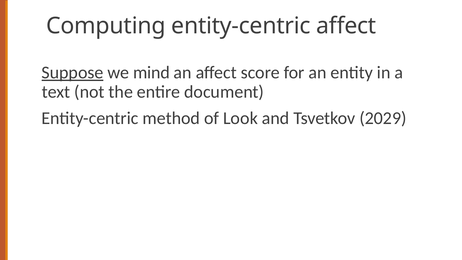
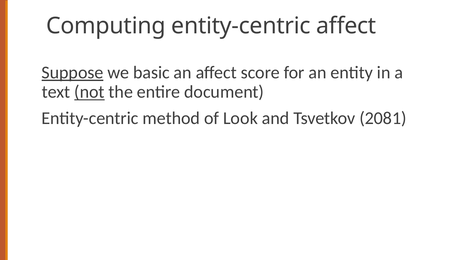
mind: mind -> basic (151, 73)
not underline: none -> present (89, 92)
2029: 2029 -> 2081 (383, 118)
